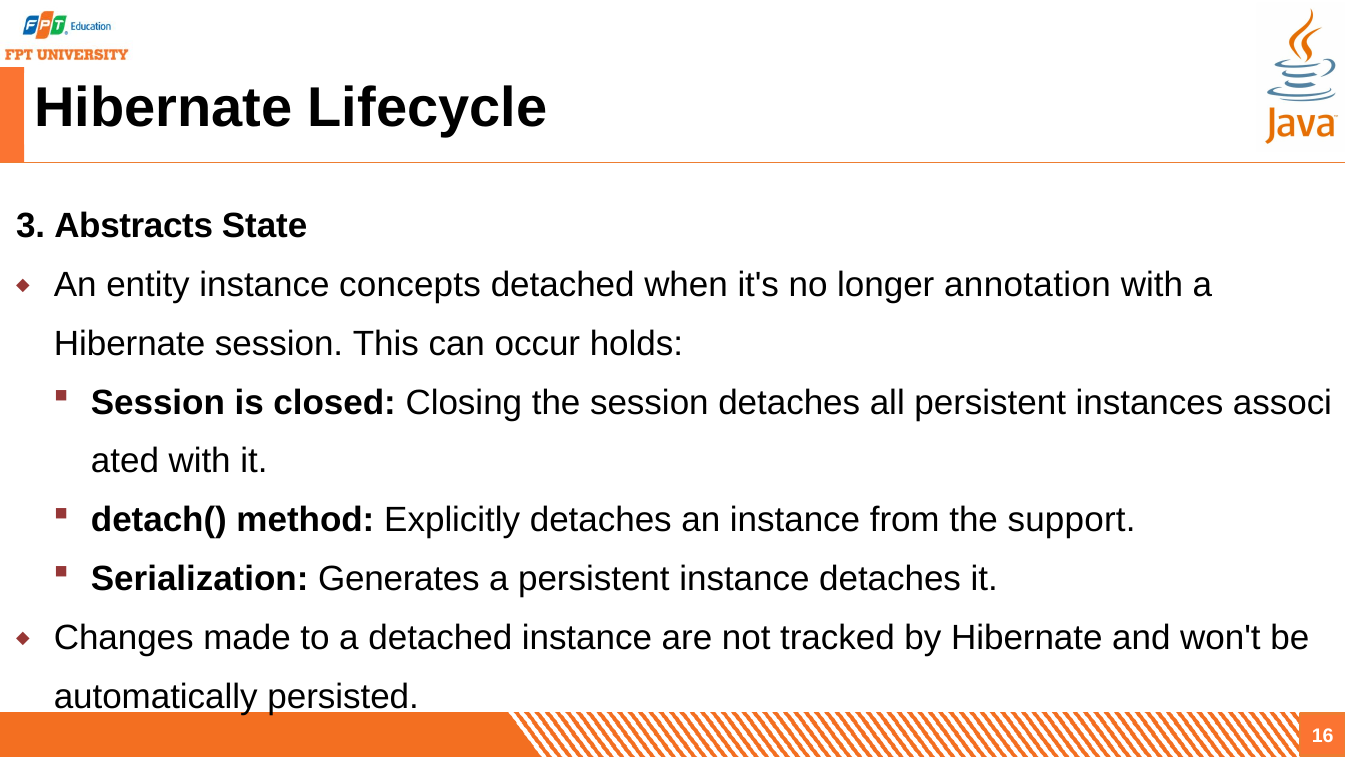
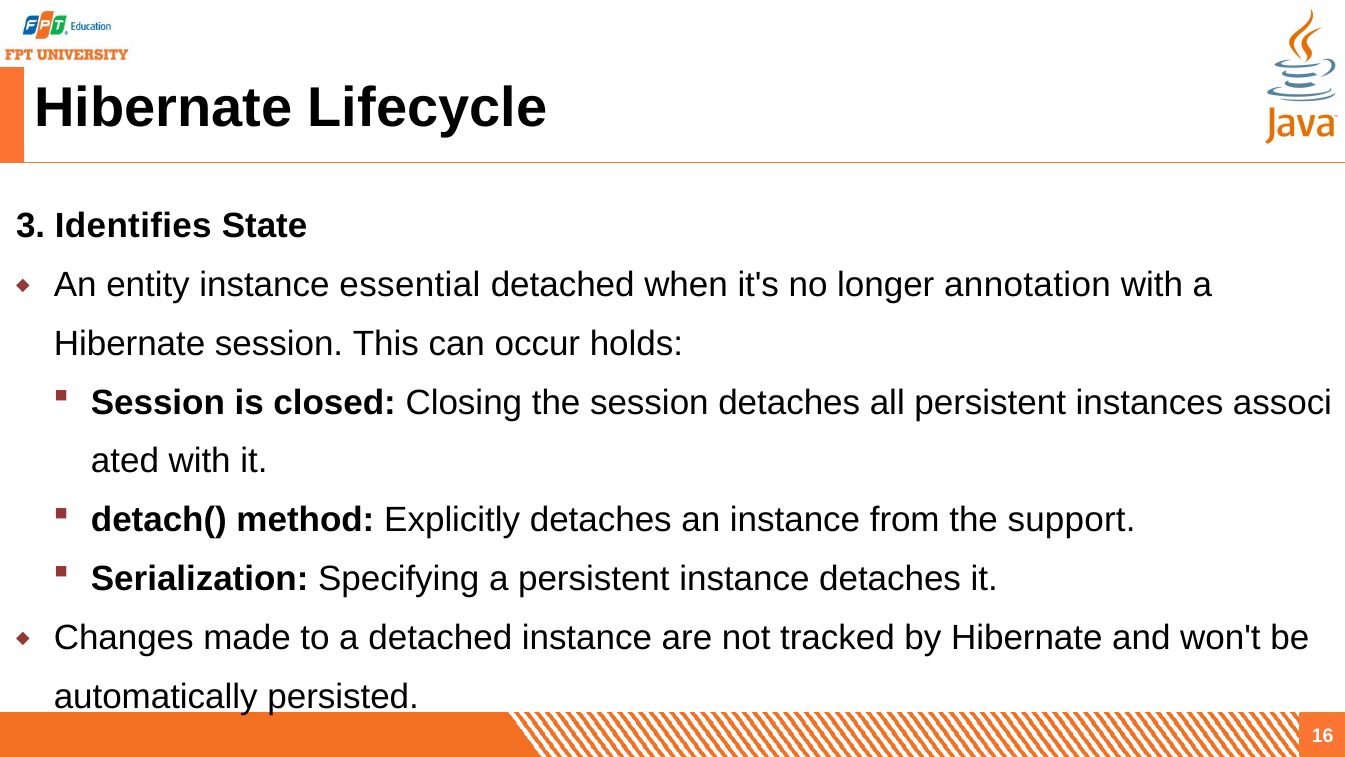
Abstracts: Abstracts -> Identifies (133, 226)
concepts: concepts -> essential (410, 285)
Generates: Generates -> Specifying (399, 579)
